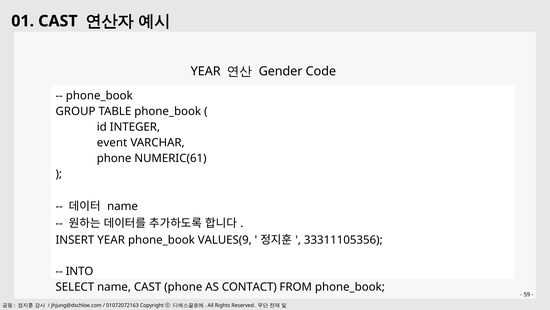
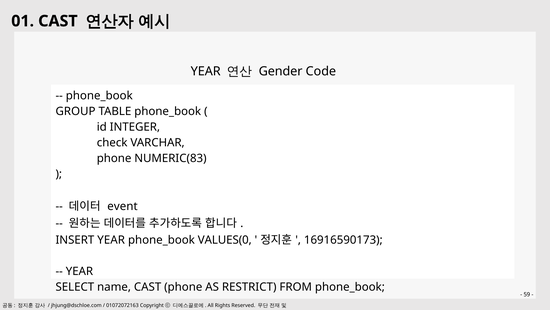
event: event -> check (112, 142)
NUMERIC(61: NUMERIC(61 -> NUMERIC(83 (170, 158)
name: name -> event (123, 206)
VALUES(9: VALUES(9 -> VALUES(0 (225, 240)
33311105356: 33311105356 -> 16916590173 (343, 240)
INTO: INTO -> YEAR (79, 271)
CONTACT: CONTACT -> RESTRICT (249, 287)
